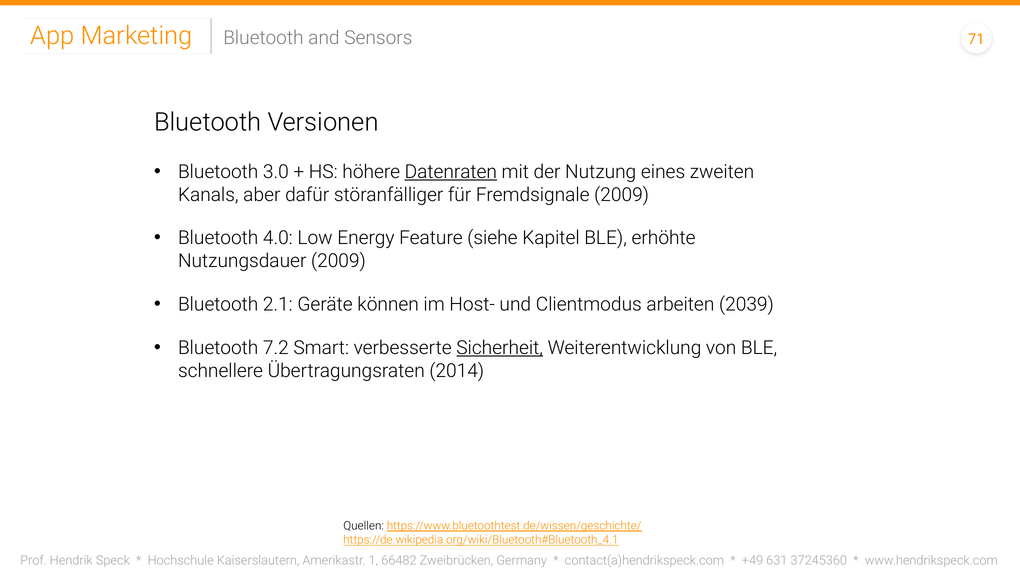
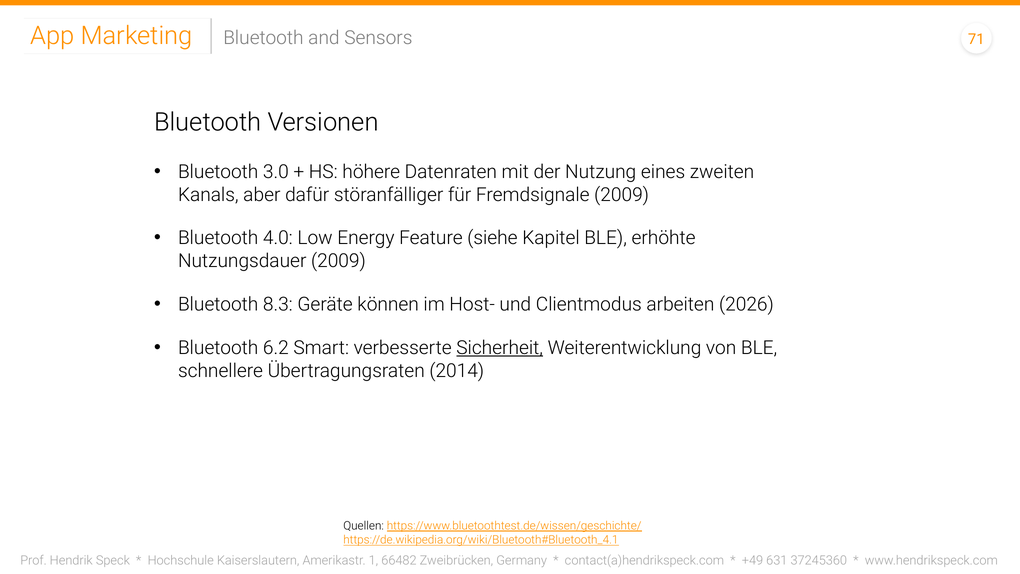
Datenraten underline: present -> none (451, 172)
2.1: 2.1 -> 8.3 (278, 304)
2039: 2039 -> 2026 (746, 304)
7.2: 7.2 -> 6.2 (276, 348)
